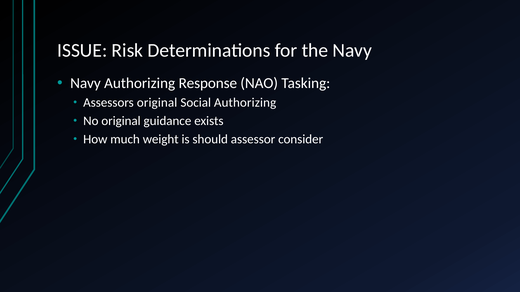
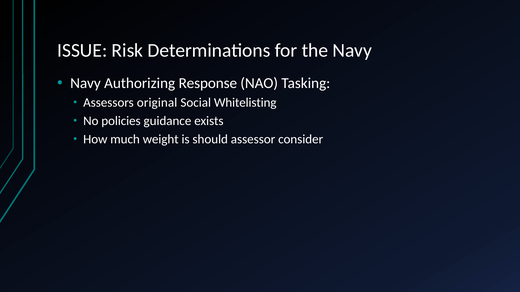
Social Authorizing: Authorizing -> Whitelisting (245, 103)
No original: original -> policies (121, 121)
